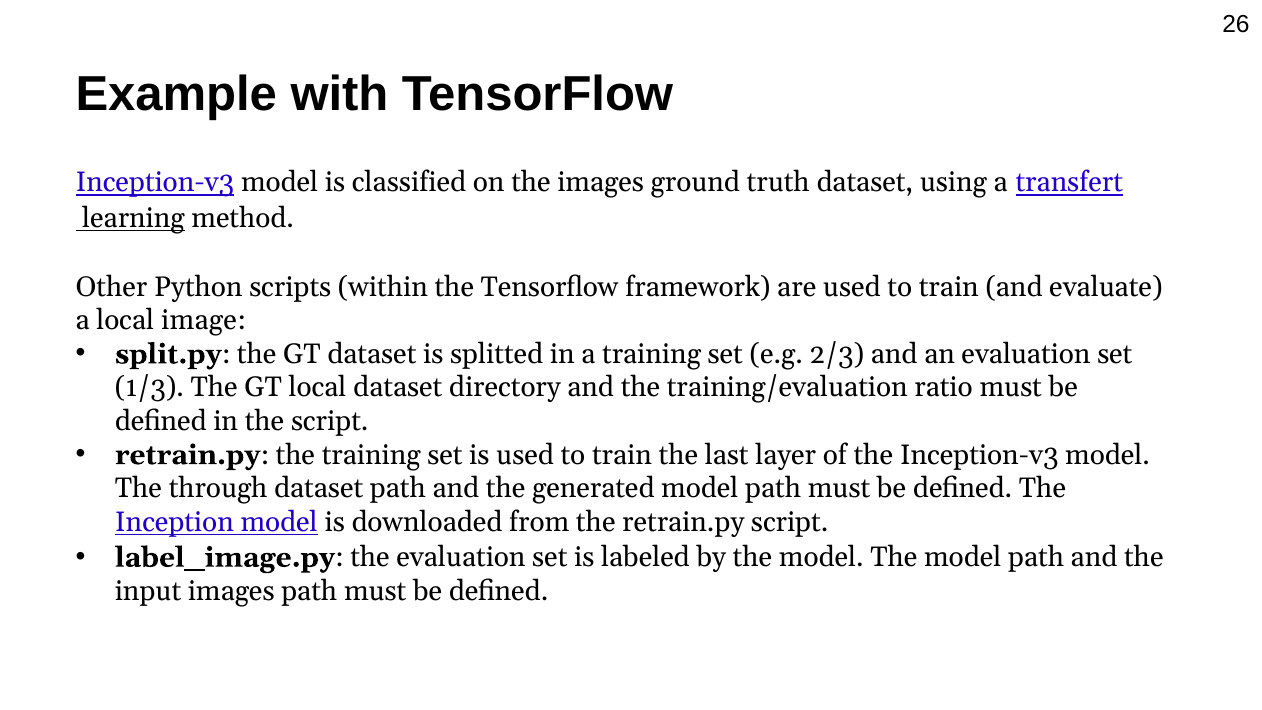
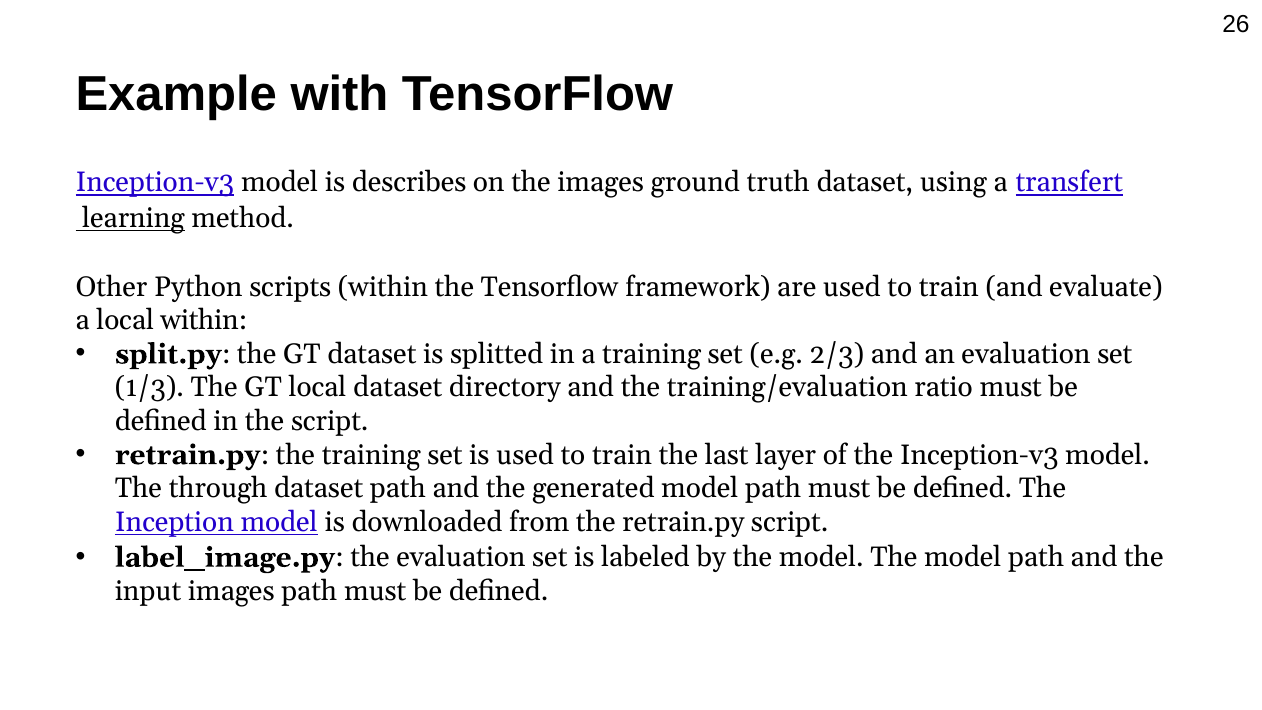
classified: classified -> describes (409, 183)
local image: image -> within (204, 321)
